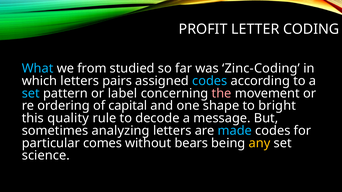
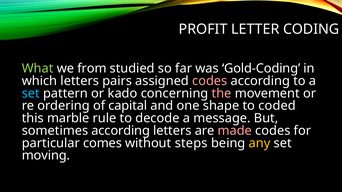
What colour: light blue -> light green (38, 69)
Zinc-Coding: Zinc-Coding -> Gold-Coding (261, 69)
codes colour: light blue -> pink (210, 81)
label: label -> kado (123, 94)
bright: bright -> coded (277, 106)
quality: quality -> marble (68, 118)
sometimes analyzing: analyzing -> according (121, 131)
made colour: light blue -> pink (235, 131)
bears: bears -> steps (191, 143)
science: science -> moving (46, 156)
